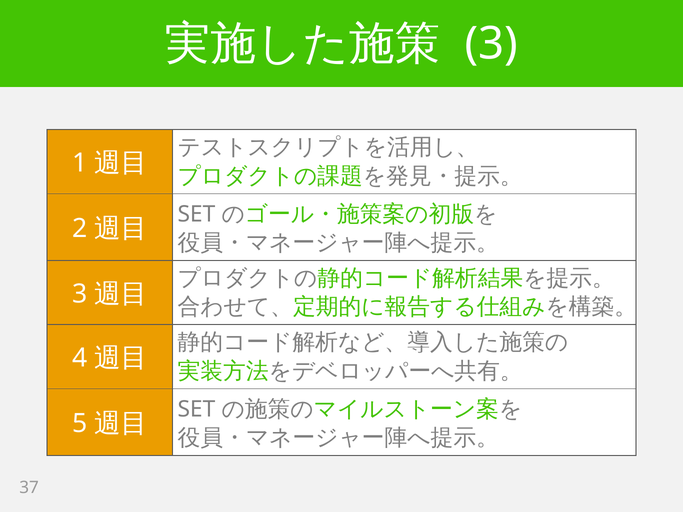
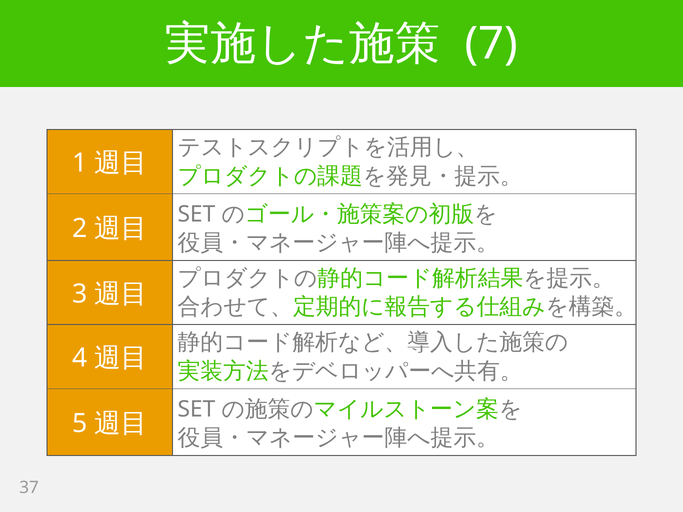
3: 3 -> 7 (491, 44)
